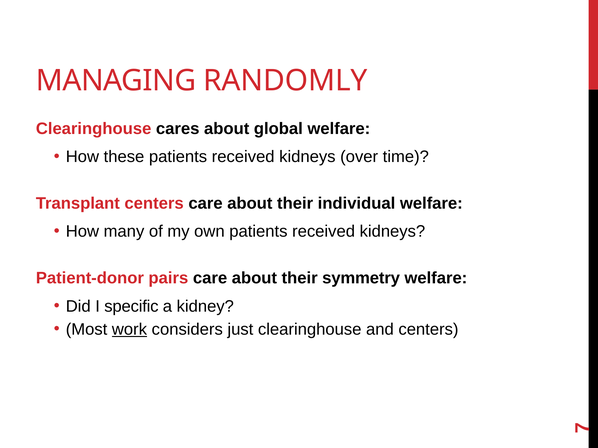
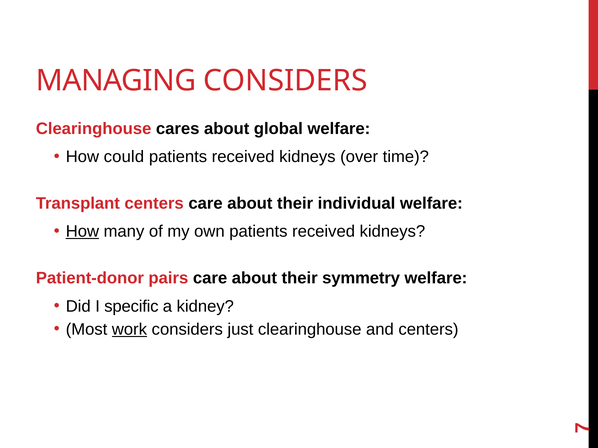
MANAGING RANDOMLY: RANDOMLY -> CONSIDERS (285, 81)
these: these -> could (124, 157)
How underline: none -> present (82, 232)
